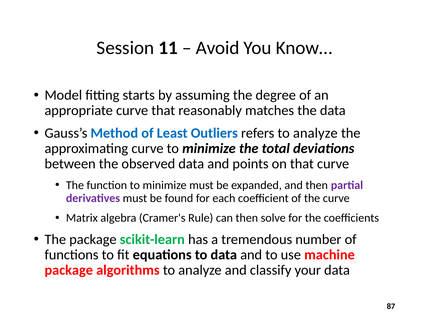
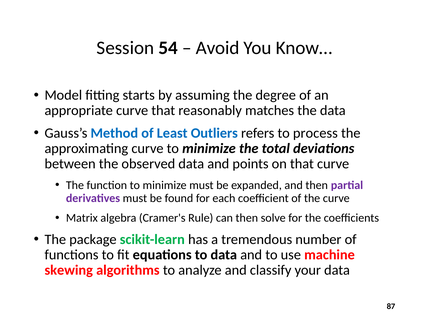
11: 11 -> 54 (168, 48)
refers to analyze: analyze -> process (315, 133)
package: package -> skewing (69, 271)
